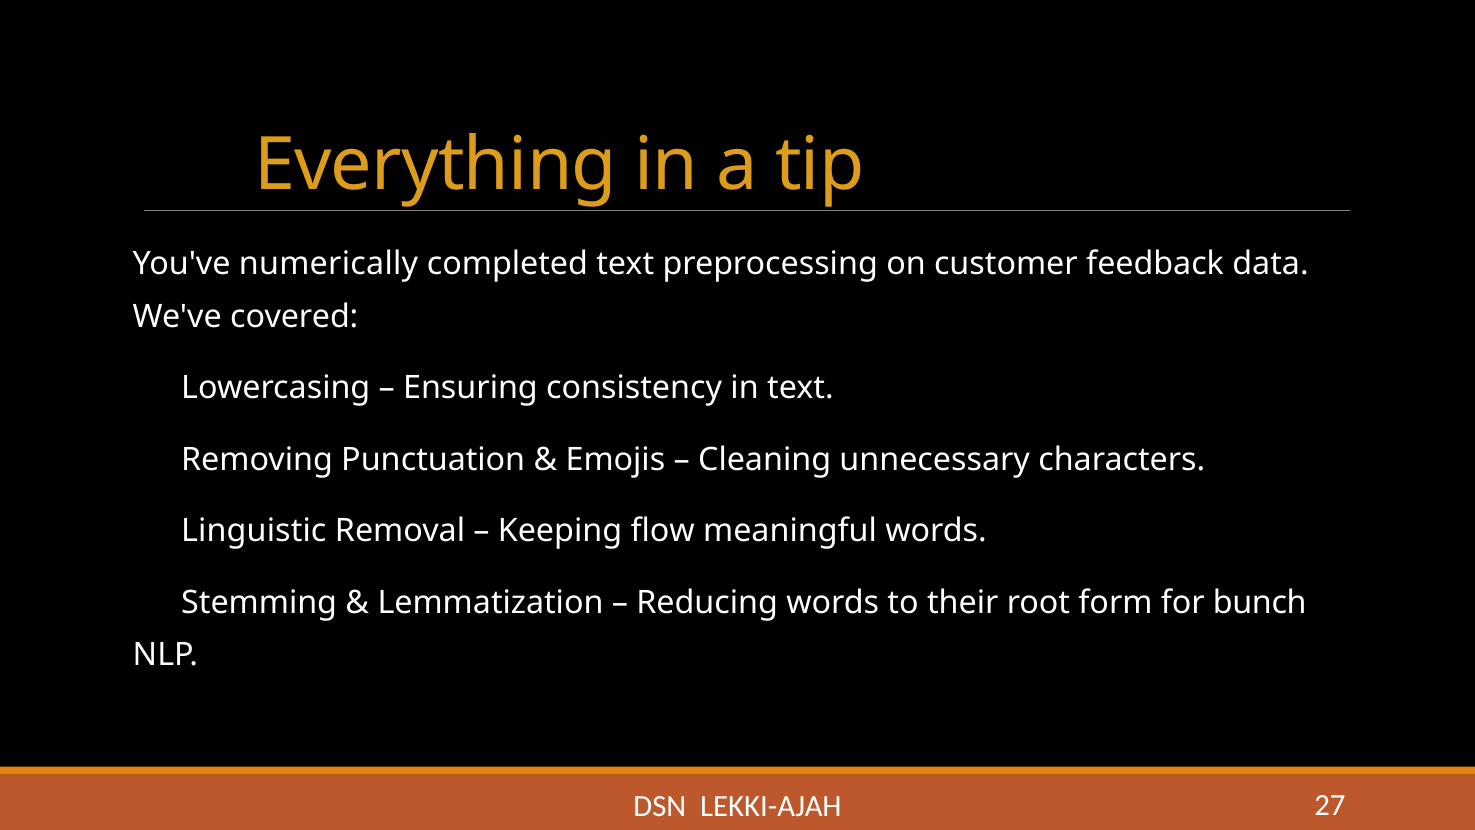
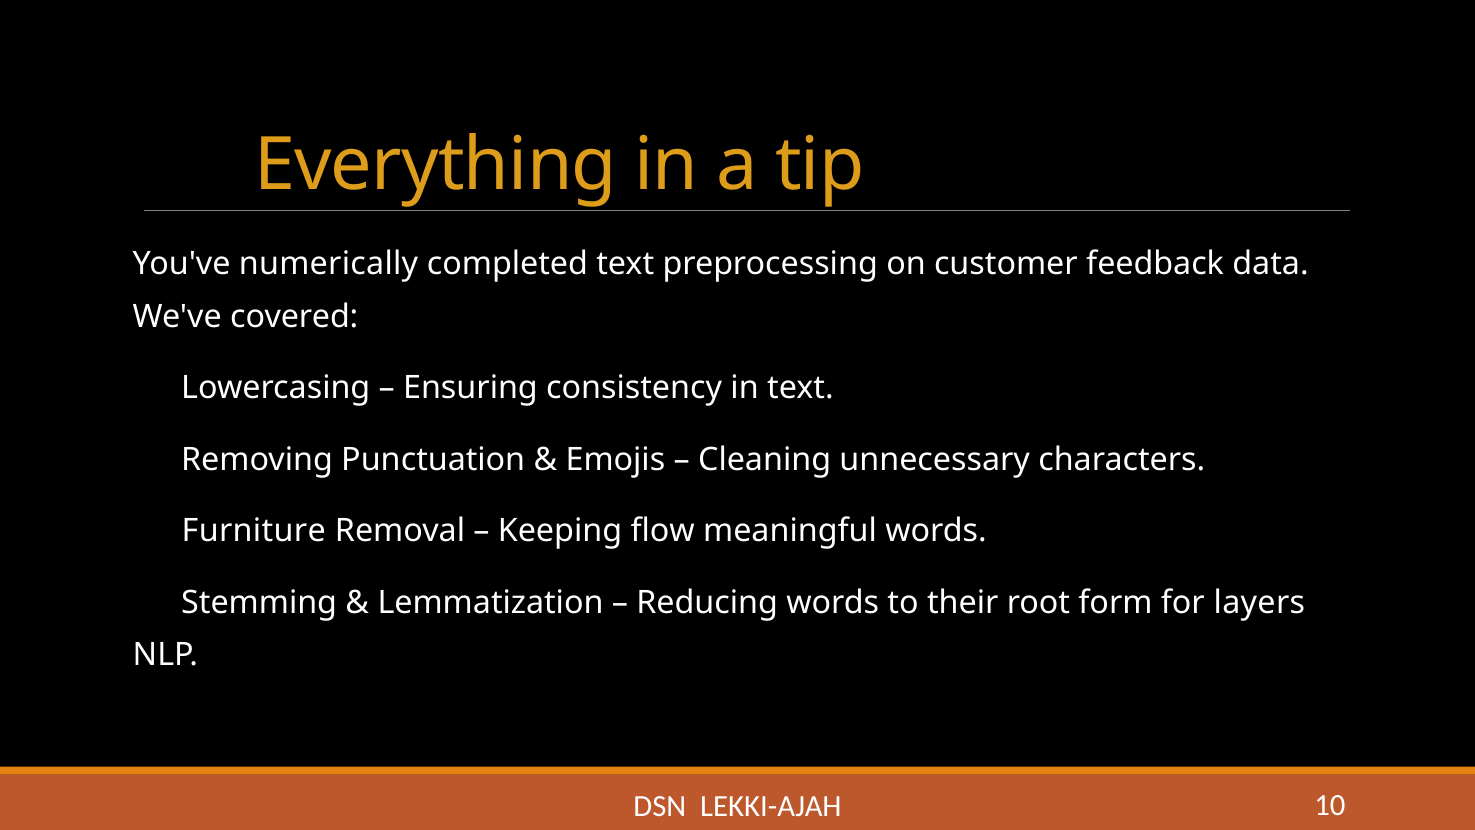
Linguistic: Linguistic -> Furniture (254, 531)
bunch: bunch -> layers (1259, 602)
27: 27 -> 10 (1330, 805)
